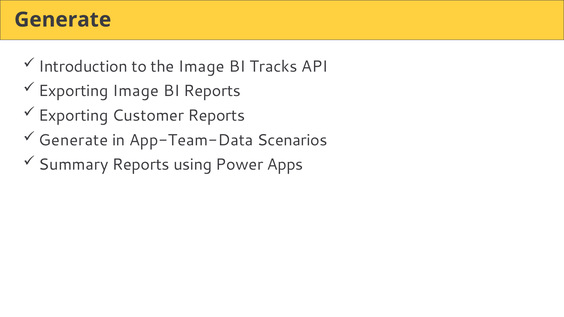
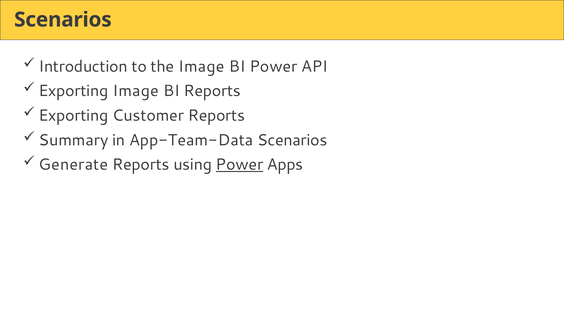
Generate: Generate -> Scenarios (63, 20)
BI Tracks: Tracks -> Power (273, 66)
Generate: Generate -> Summary (74, 140)
Summary: Summary -> Generate (73, 165)
Power underline: none -> present (239, 165)
